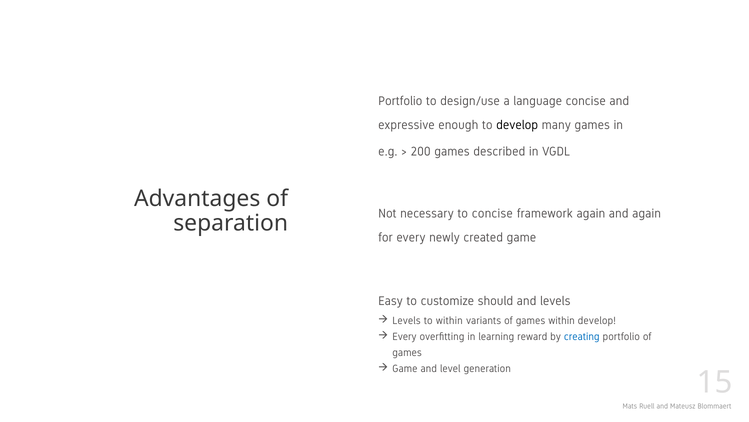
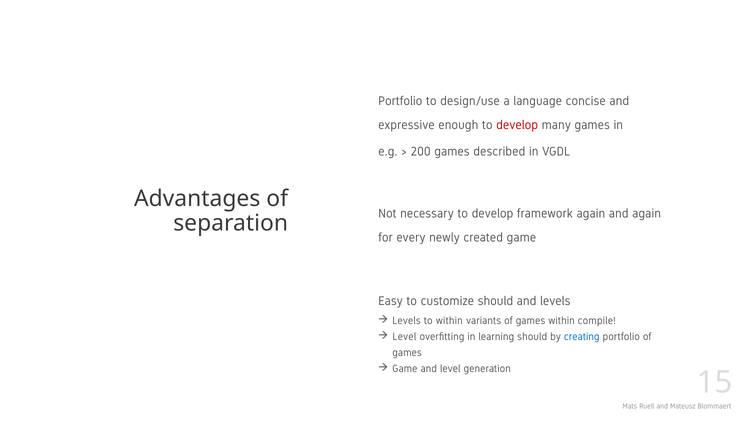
develop colour: black -> red (517, 125)
necessary to concise: concise -> develop (492, 213)
within develop: develop -> compile (597, 320)
Every: Every -> Level (404, 336)
learning reward: reward -> should (532, 336)
